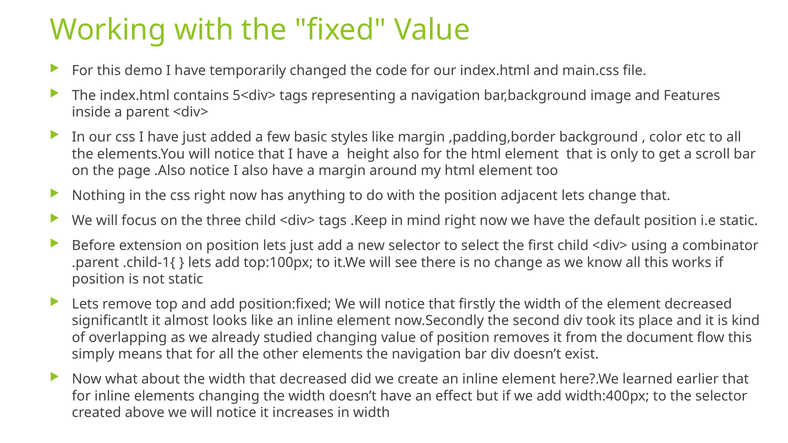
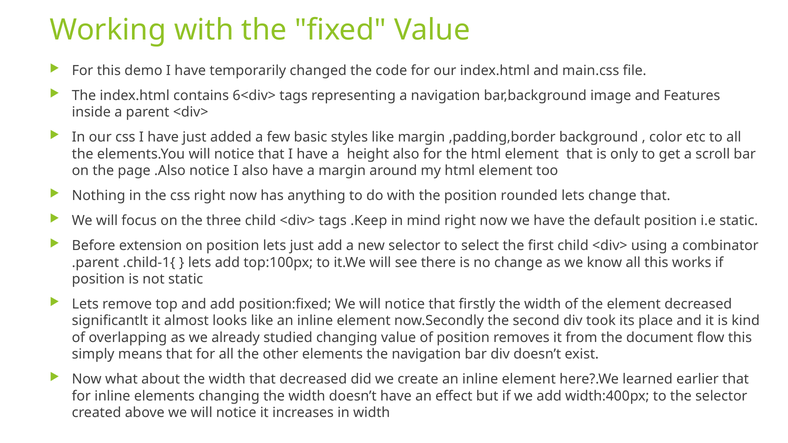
5<div>: 5<div> -> 6<div> (254, 96)
adjacent: adjacent -> rounded (529, 196)
